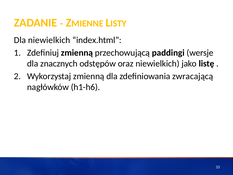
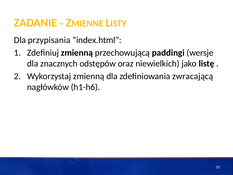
Dla niewielkich: niewielkich -> przypisania (49, 40)
